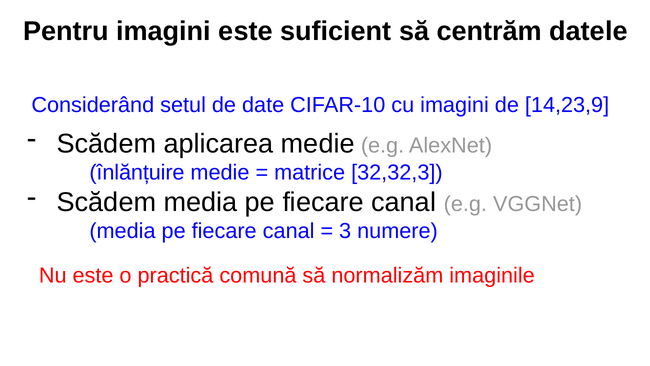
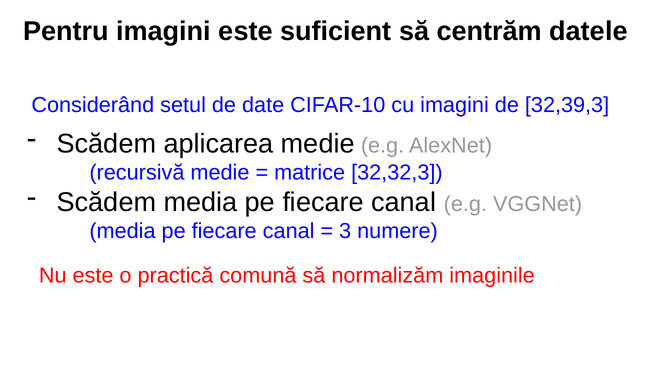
14,23,9: 14,23,9 -> 32,39,3 (567, 105)
înlănțuire: înlănțuire -> recursivă (137, 172)
